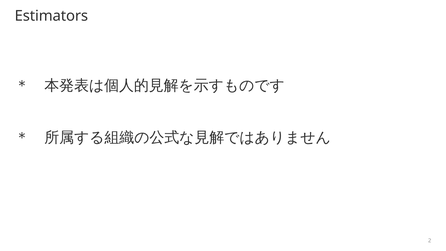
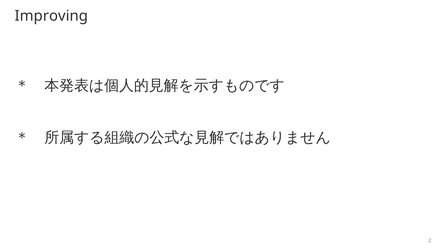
Estimators: Estimators -> Improving (51, 16)
